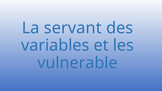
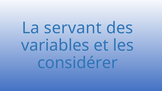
vulnerable: vulnerable -> considérer (77, 63)
